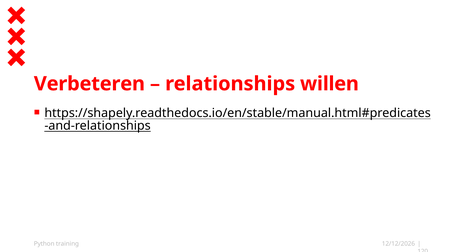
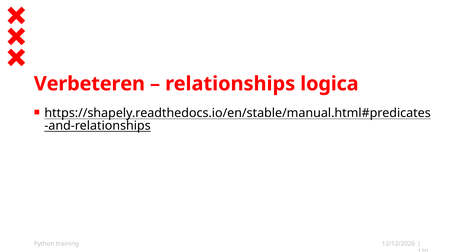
willen: willen -> logica (329, 84)
